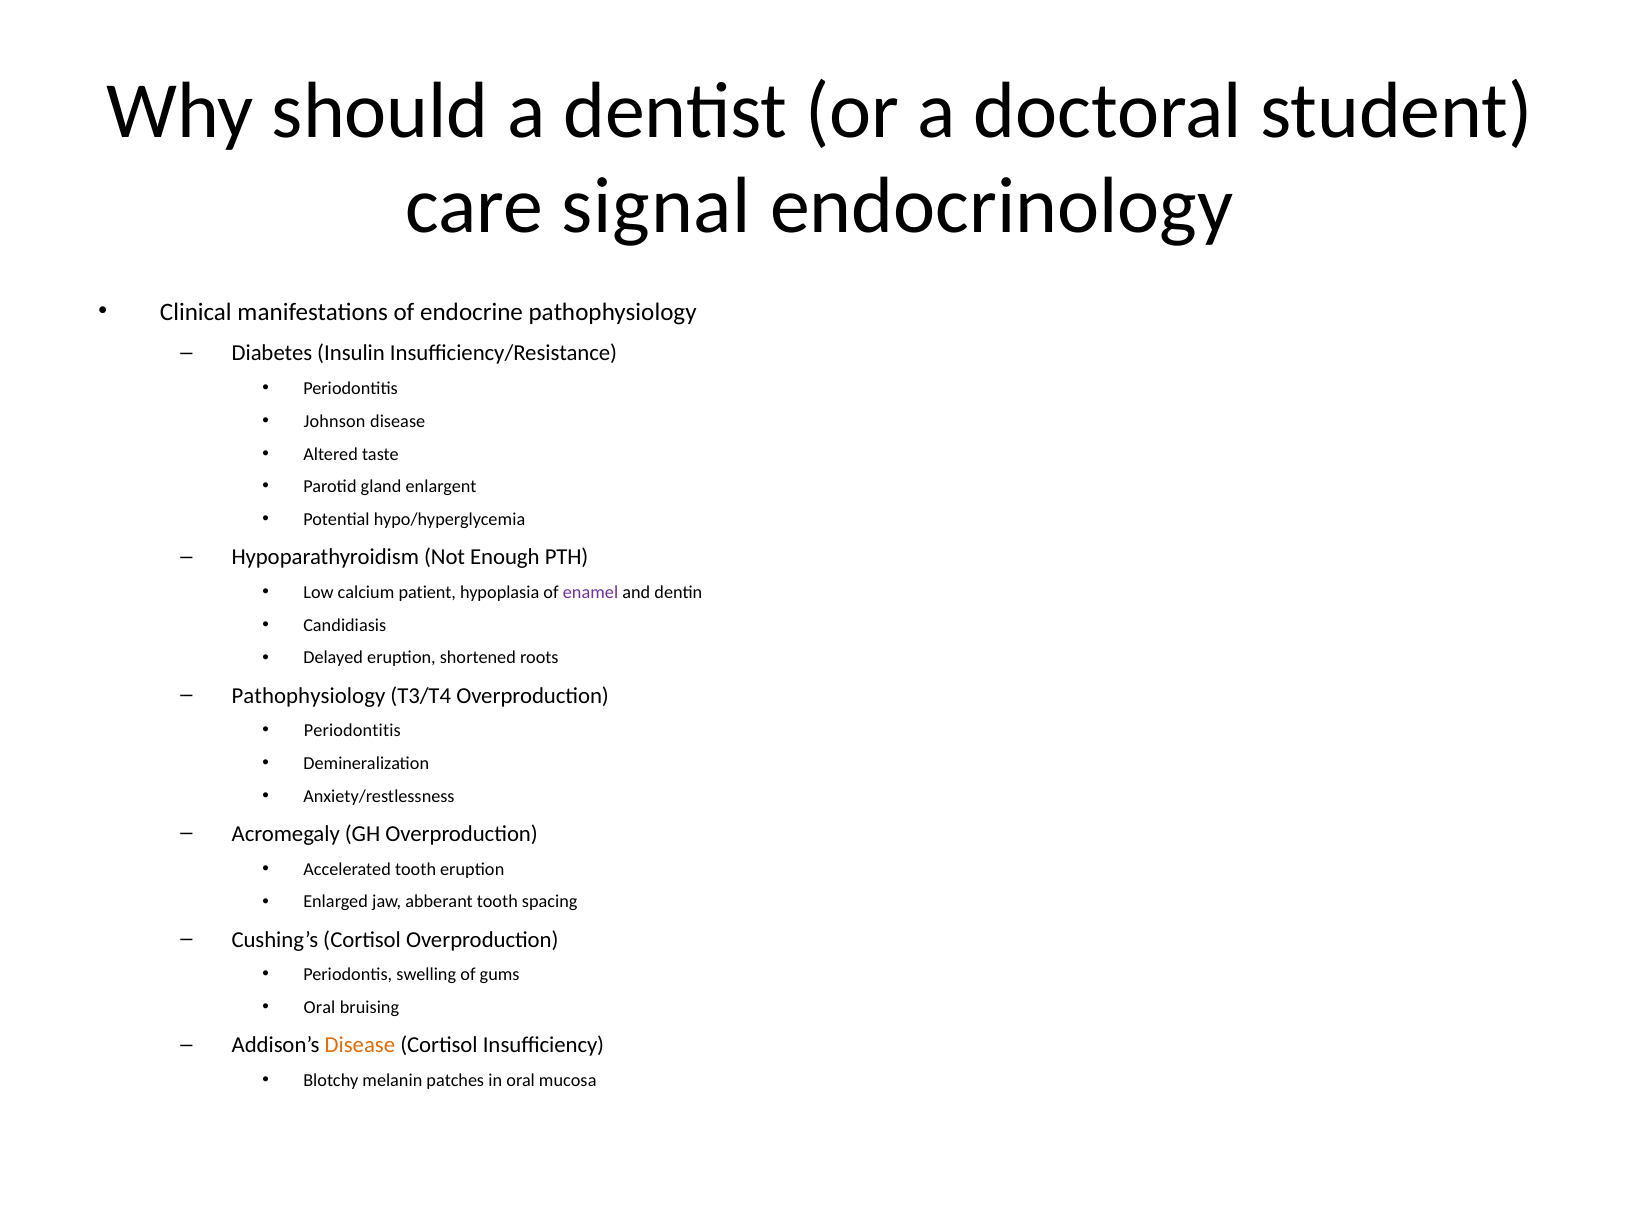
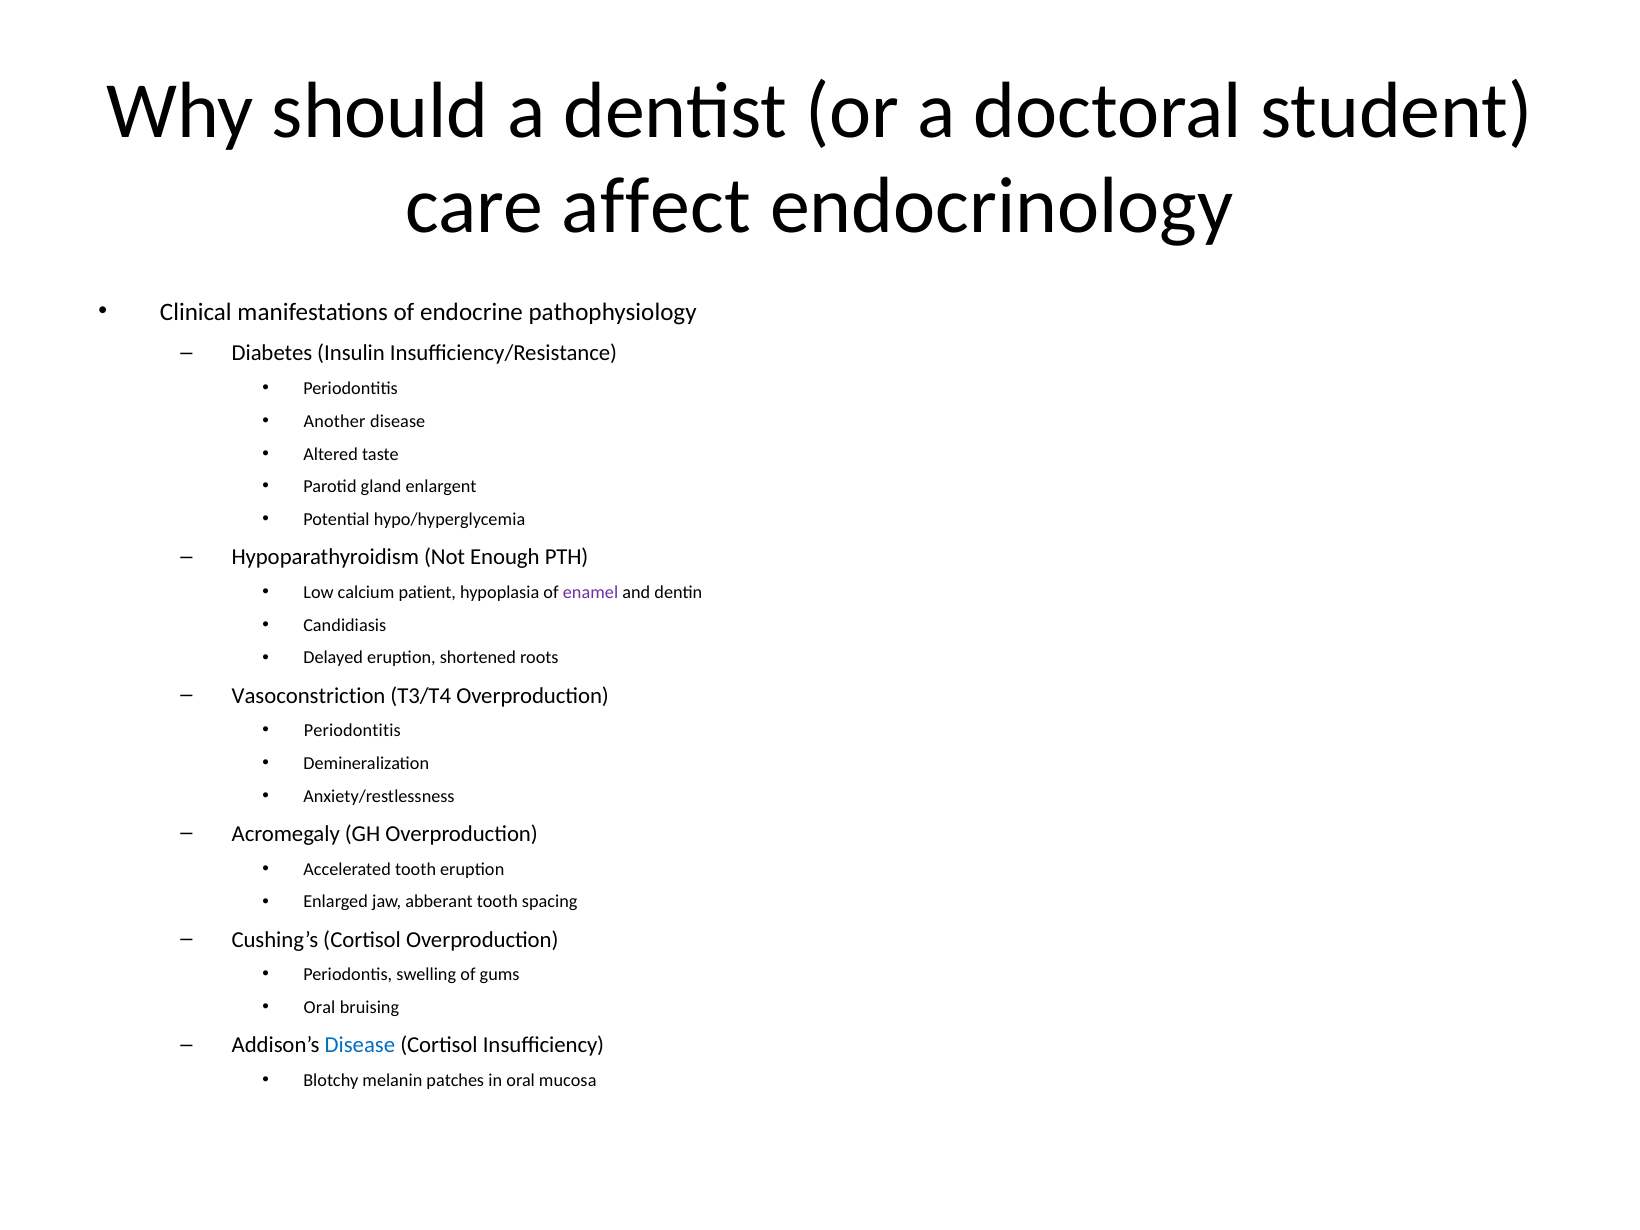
signal: signal -> affect (656, 207)
Johnson: Johnson -> Another (335, 421)
Pathophysiology: Pathophysiology -> Vasoconstriction (309, 696)
Disease colour: orange -> blue (360, 1045)
